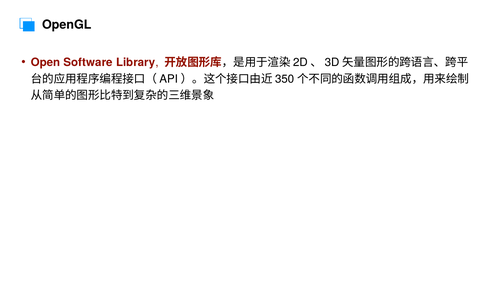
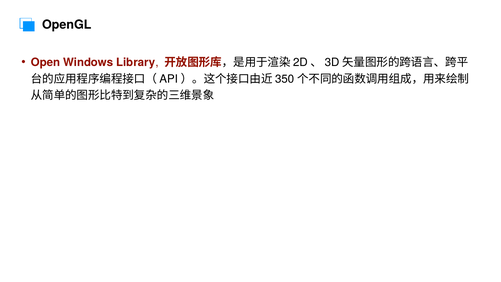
Software: Software -> Windows (88, 62)
